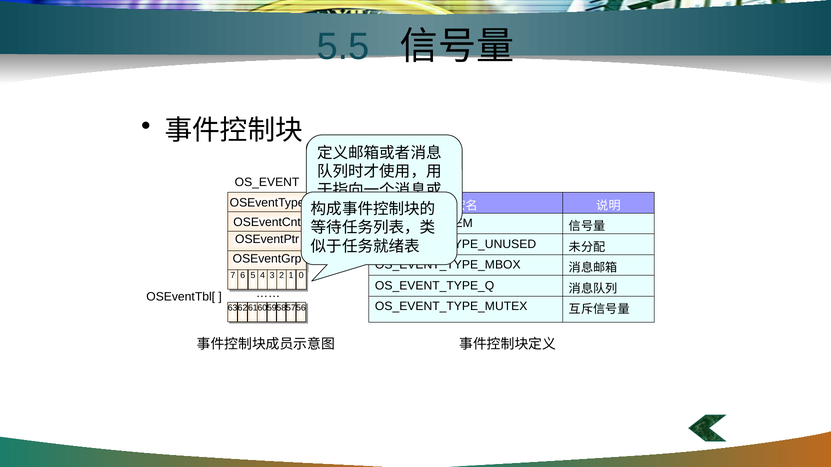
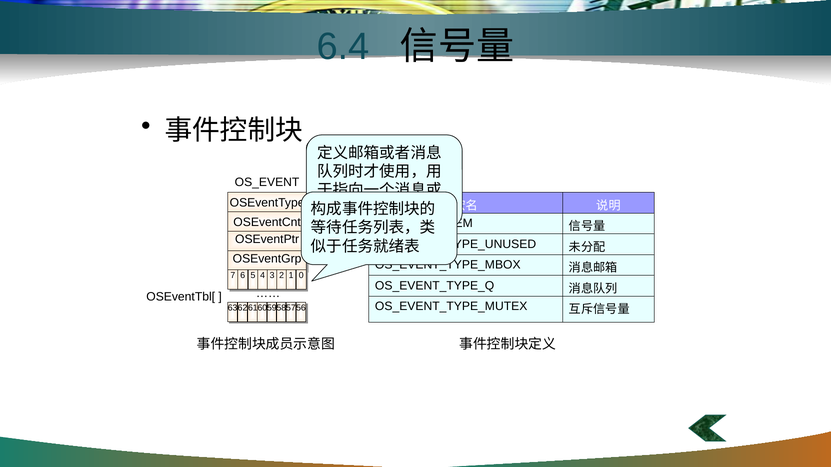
5.5: 5.5 -> 6.4 (343, 47)
